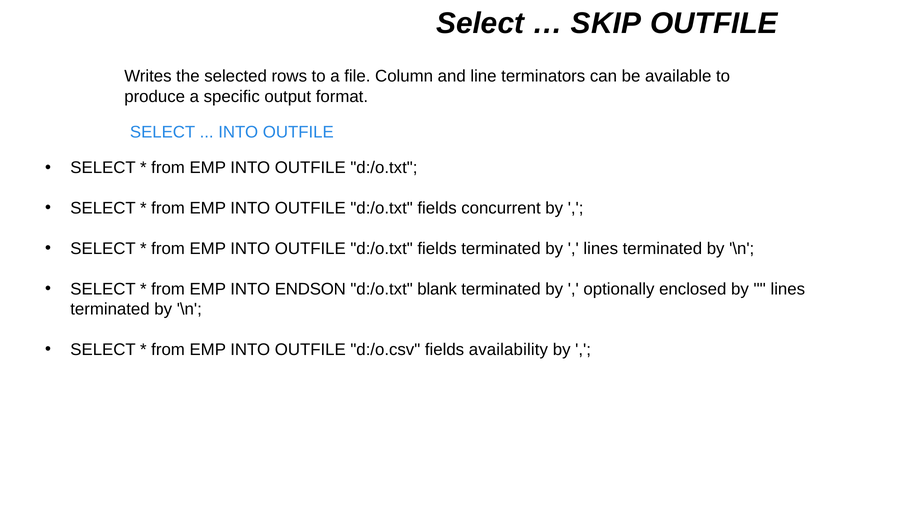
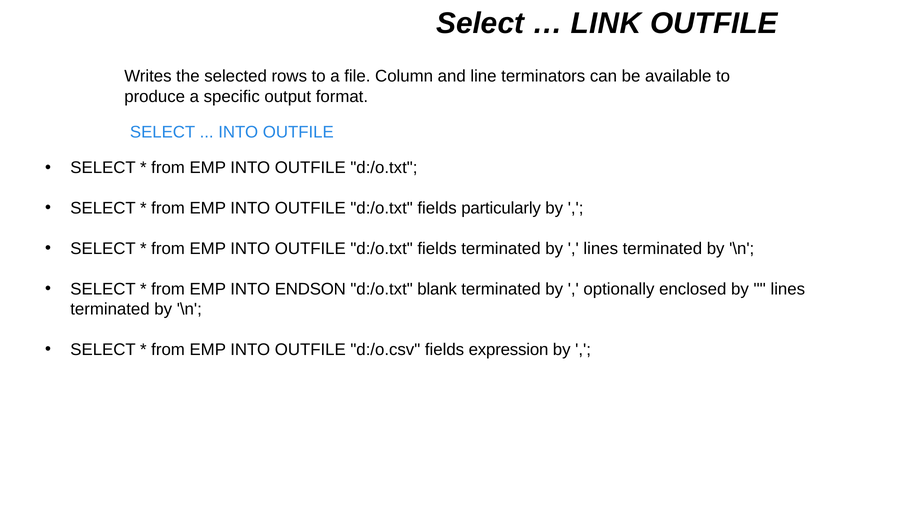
SKIP: SKIP -> LINK (606, 23)
concurrent: concurrent -> particularly (501, 208)
availability: availability -> expression (509, 349)
